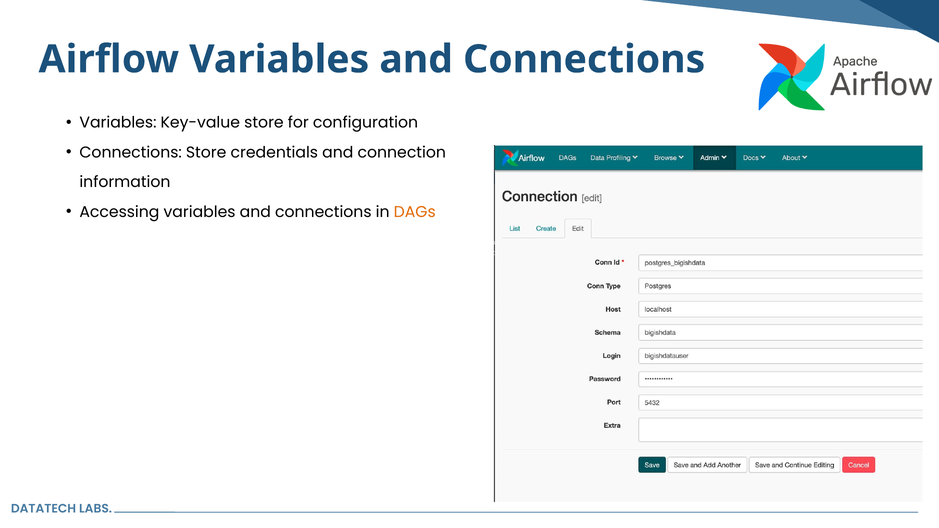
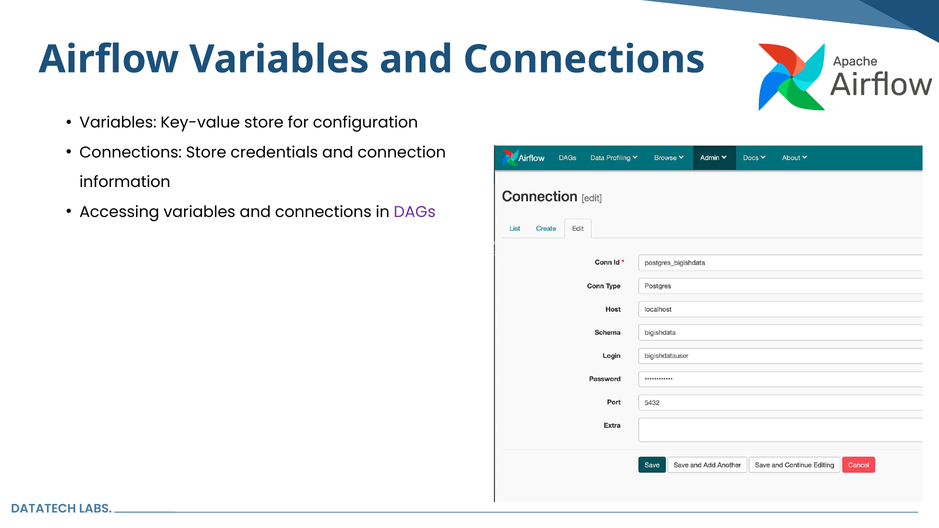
DAGs colour: orange -> purple (415, 212)
